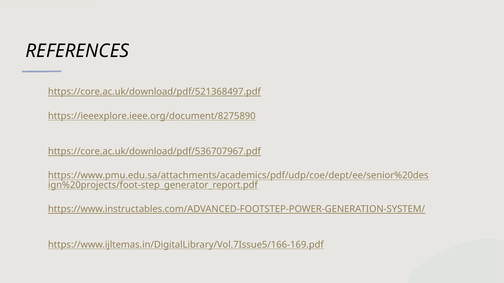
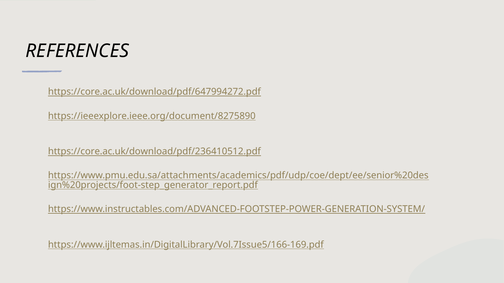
https://core.ac.uk/download/pdf/521368497.pdf: https://core.ac.uk/download/pdf/521368497.pdf -> https://core.ac.uk/download/pdf/647994272.pdf (154, 92)
https://core.ac.uk/download/pdf/536707967.pdf: https://core.ac.uk/download/pdf/536707967.pdf -> https://core.ac.uk/download/pdf/236410512.pdf (154, 152)
